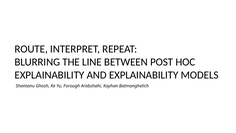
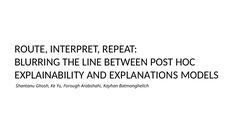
AND EXPLAINABILITY: EXPLAINABILITY -> EXPLANATIONS (144, 75)
